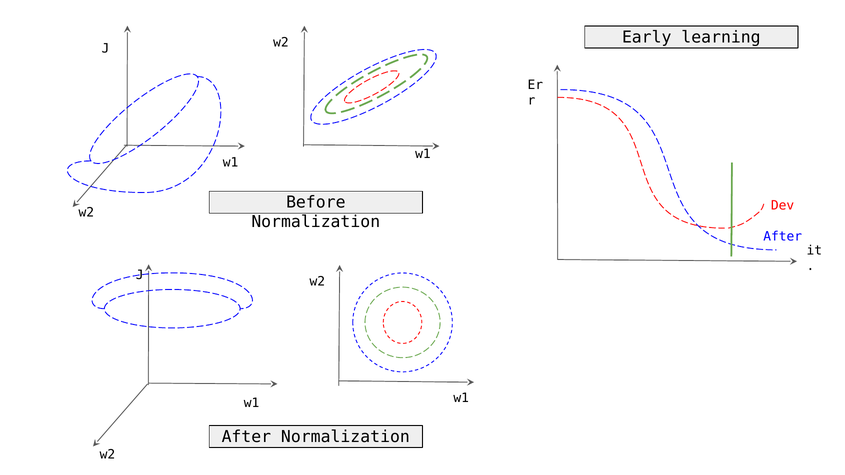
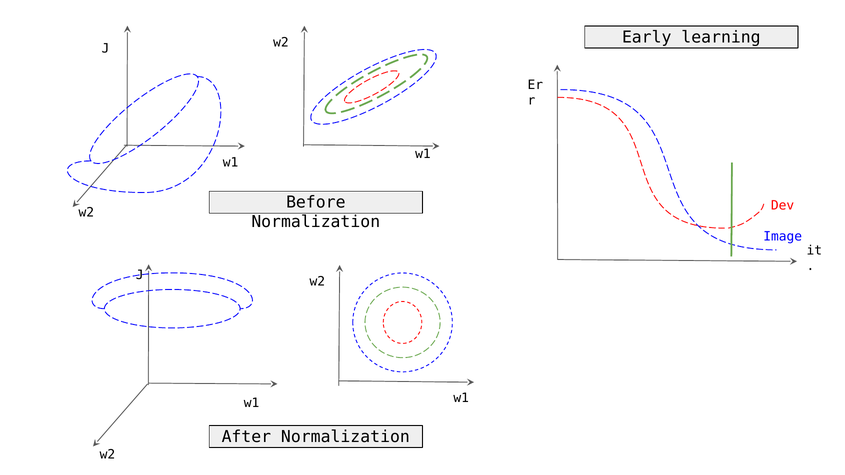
After: After -> Image (783, 237)
